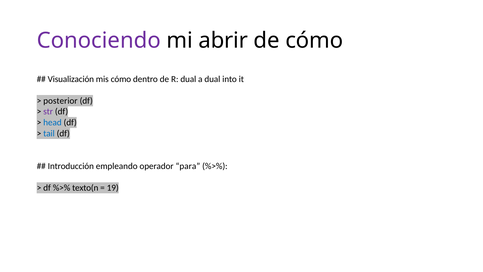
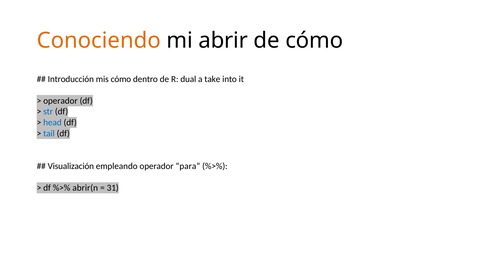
Conociendo colour: purple -> orange (99, 41)
Visualización: Visualización -> Introducción (71, 79)
a dual: dual -> take (212, 79)
posterior: posterior -> operador (60, 101)
str colour: purple -> blue (48, 112)
Introducción: Introducción -> Visualización (71, 166)
texto(n: texto(n -> abrir(n (85, 188)
19: 19 -> 31 (113, 188)
